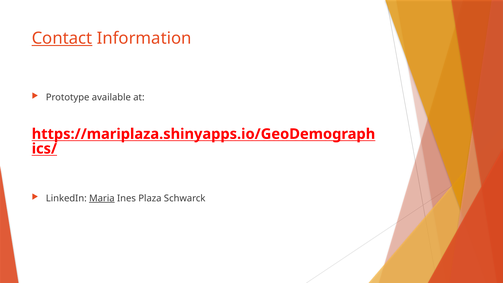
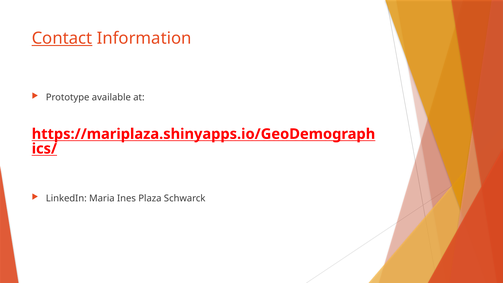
Maria underline: present -> none (102, 198)
